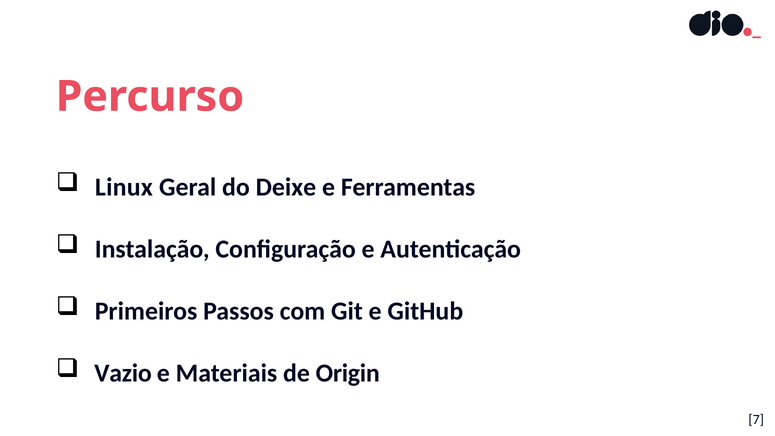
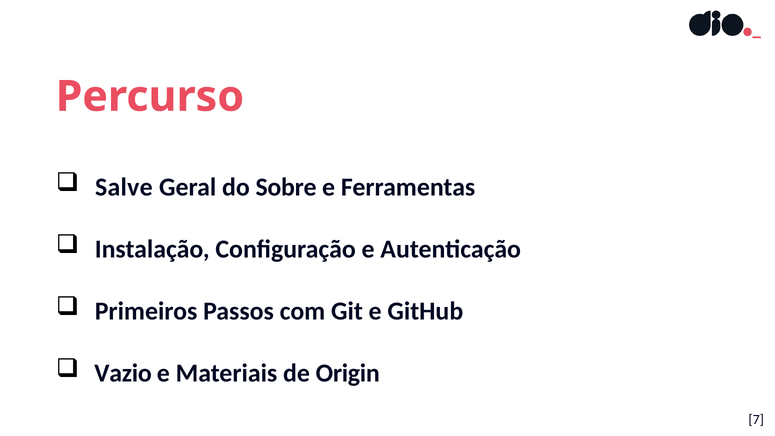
Linux: Linux -> Salve (124, 187)
Deixe: Deixe -> Sobre (286, 187)
